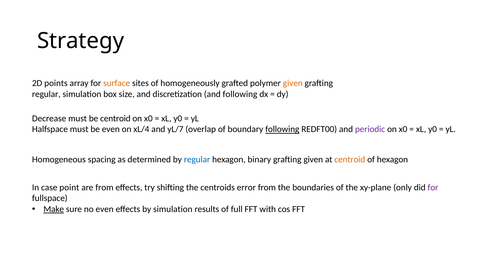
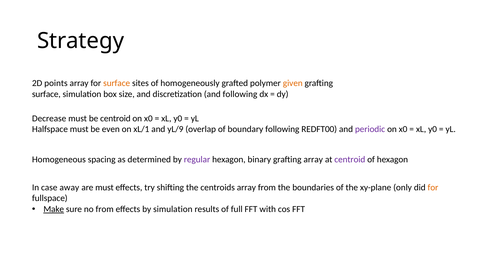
regular: regular -> surface (46, 94)
xL/4: xL/4 -> xL/1 (141, 130)
yL/7: yL/7 -> yL/9 (175, 130)
following underline: present -> none (282, 130)
regular colour: blue -> purple (197, 160)
grafting given: given -> array (313, 160)
centroid colour: orange -> purple (350, 160)
point: point -> away (69, 188)
are from: from -> must (104, 188)
centroids error: error -> array (246, 188)
for colour: purple -> orange (433, 188)
no even: even -> from (105, 209)
